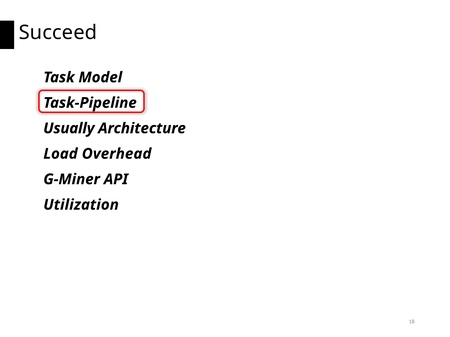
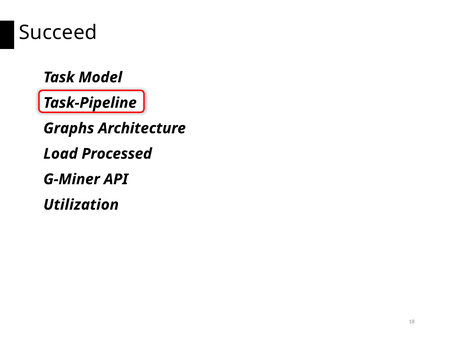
Usually: Usually -> Graphs (69, 129)
Overhead: Overhead -> Processed (117, 154)
